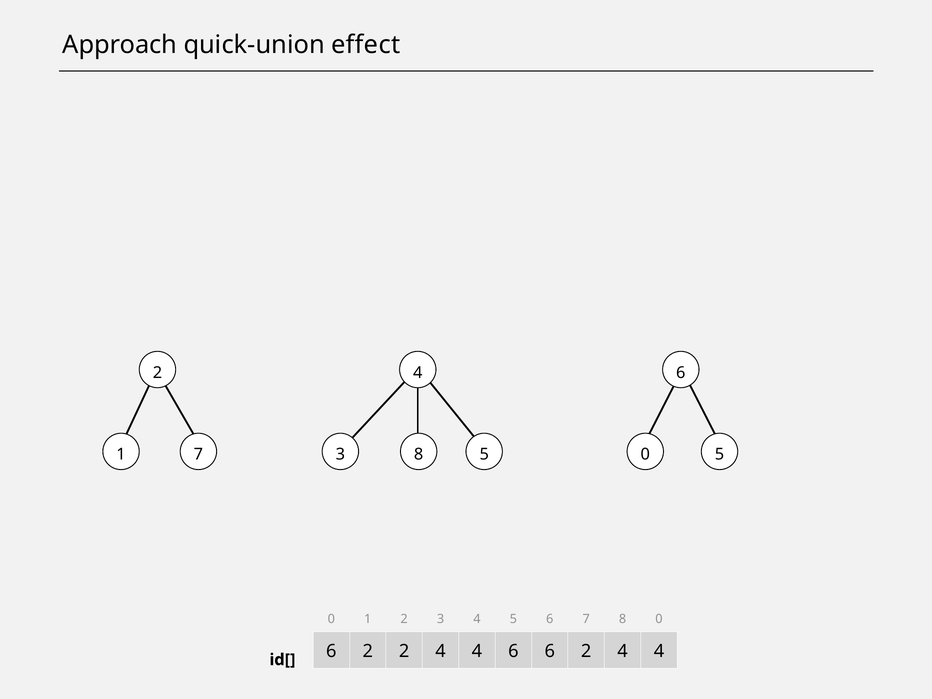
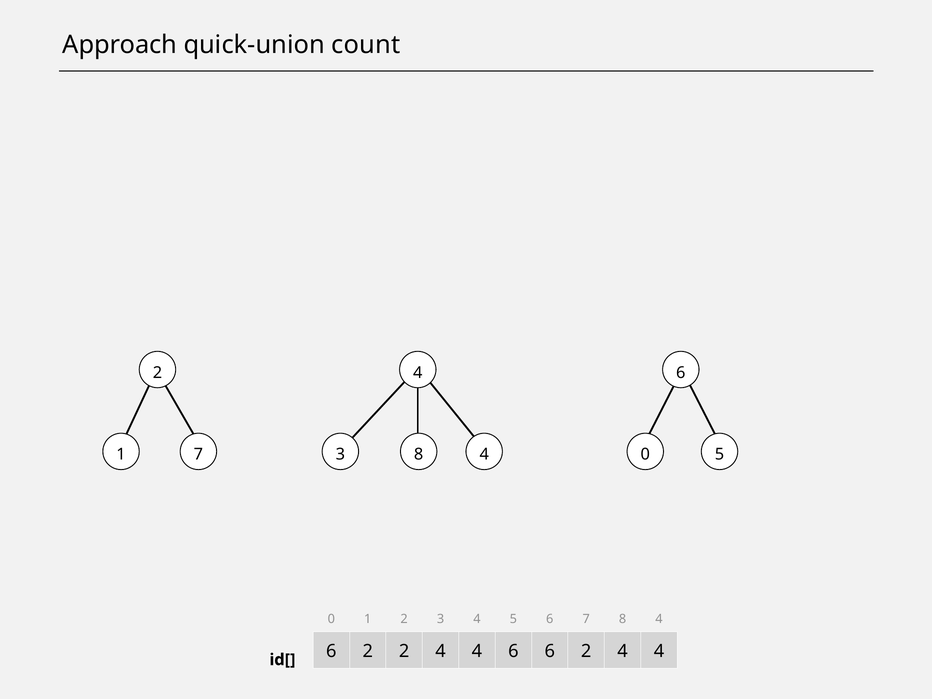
effect: effect -> count (366, 45)
5: 5 -> 4 (484, 455)
0: 0 -> 4 (659, 619)
